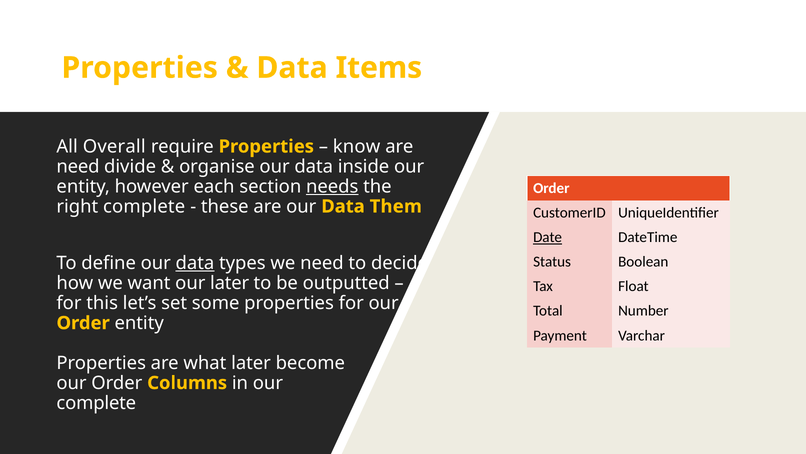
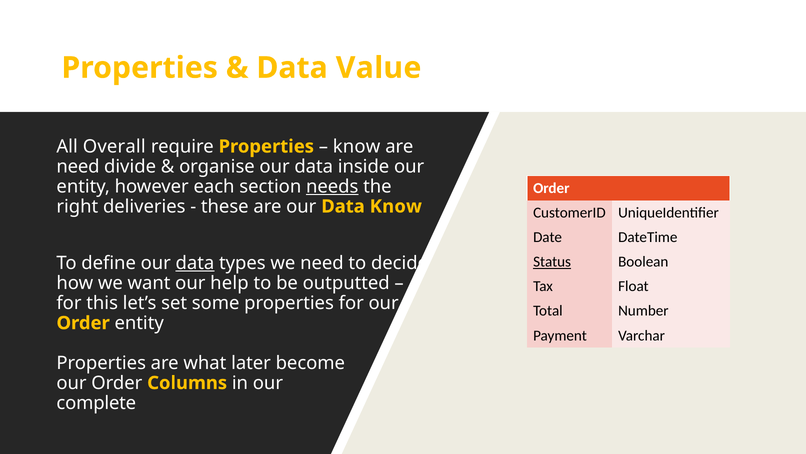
Items: Items -> Value (379, 68)
right complete: complete -> deliveries (144, 206)
Data Them: Them -> Know (396, 206)
Date underline: present -> none (548, 237)
Status underline: none -> present (552, 262)
our later: later -> help (229, 283)
